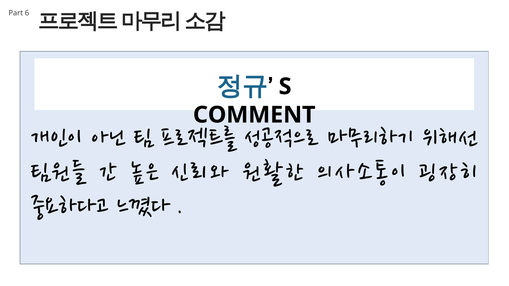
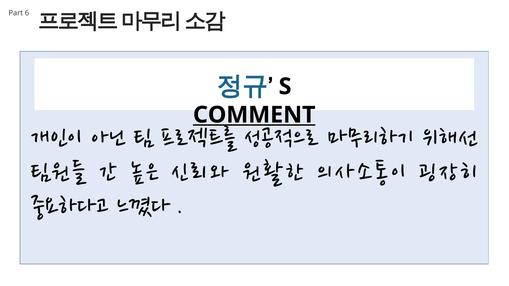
COMMENT underline: none -> present (254, 115)
